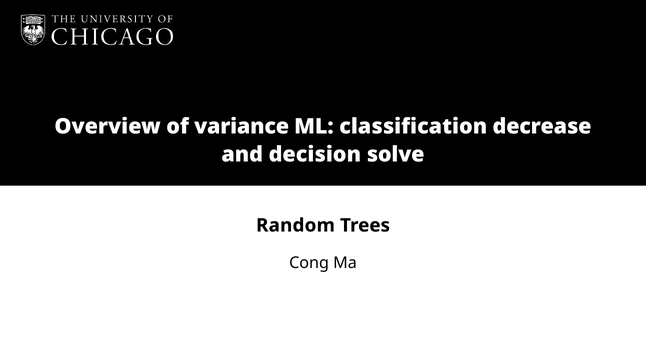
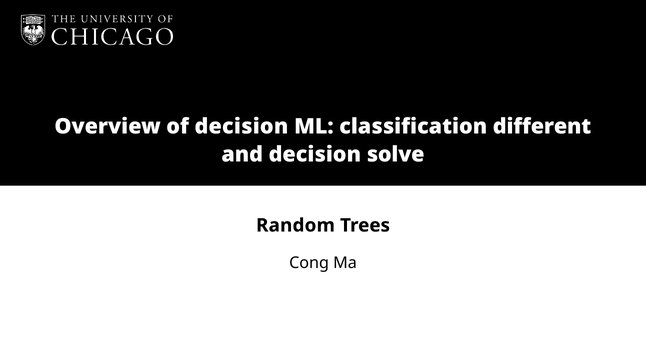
of variance: variance -> decision (241, 127)
decrease: decrease -> different (542, 127)
